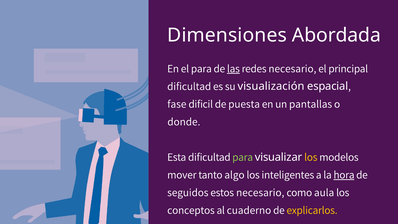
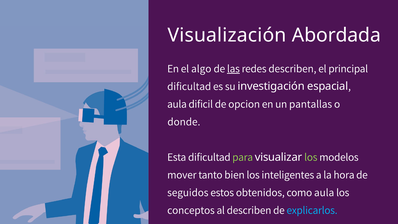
Dimensiones: Dimensiones -> Visualización (227, 35)
el para: para -> algo (201, 69)
redes necesario: necesario -> describen (292, 69)
visualización: visualización -> investigación (271, 86)
fase: fase -> aula (177, 104)
puesta: puesta -> opcion (244, 104)
los colour: yellow -> light green (311, 157)
algo: algo -> bien (235, 175)
hora underline: present -> none (344, 175)
estos necesario: necesario -> obtenidos (260, 192)
al cuaderno: cuaderno -> describen (249, 210)
explicarlos colour: yellow -> light blue (312, 210)
